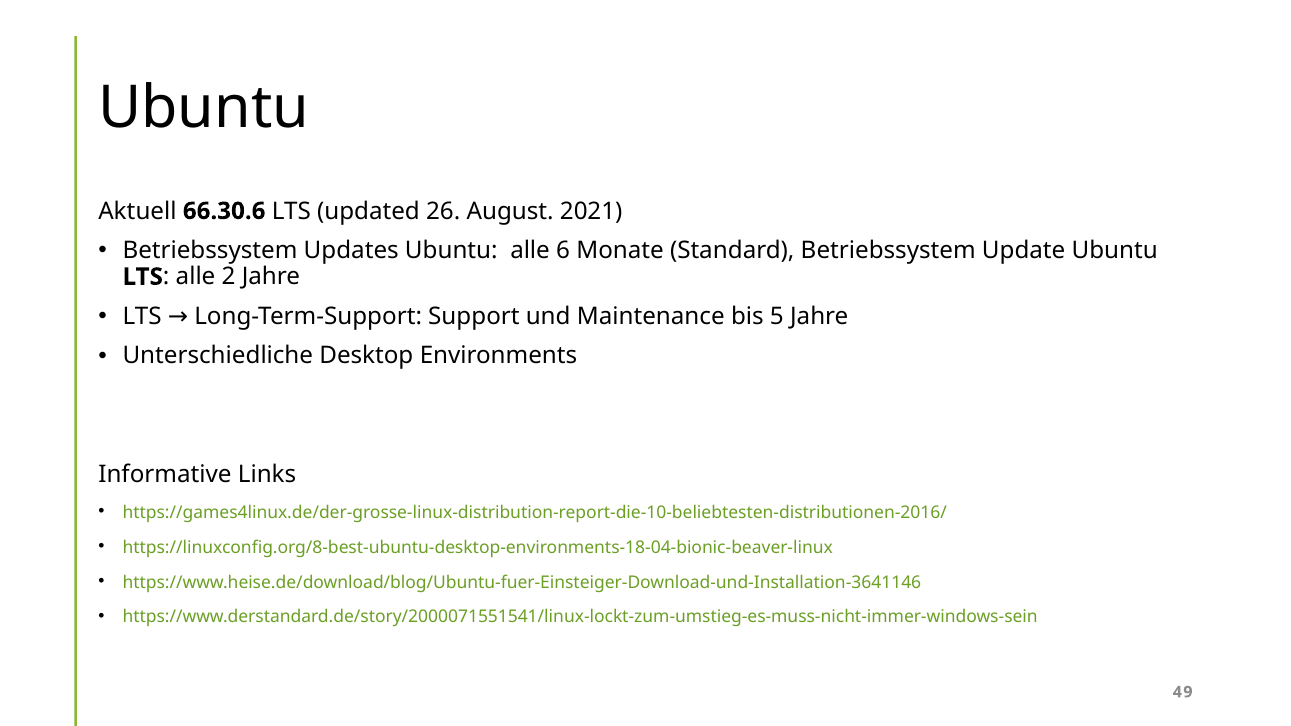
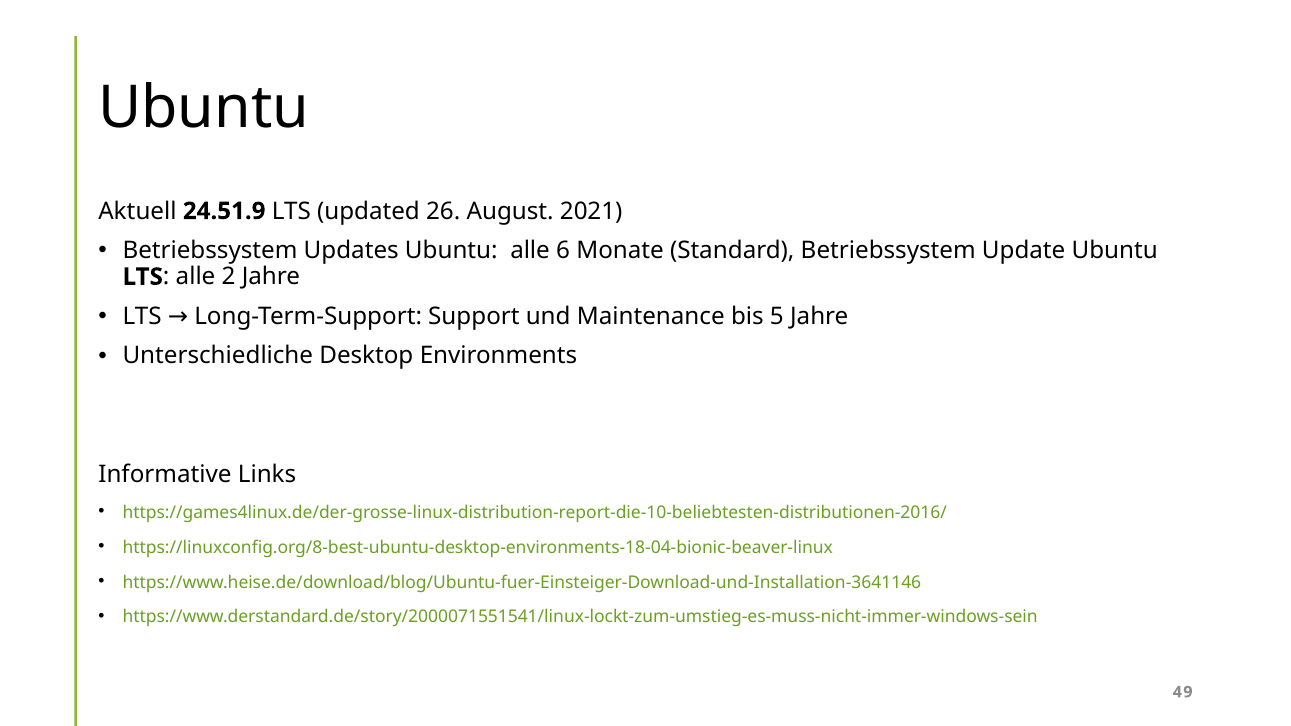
66.30.6: 66.30.6 -> 24.51.9 (224, 211)
